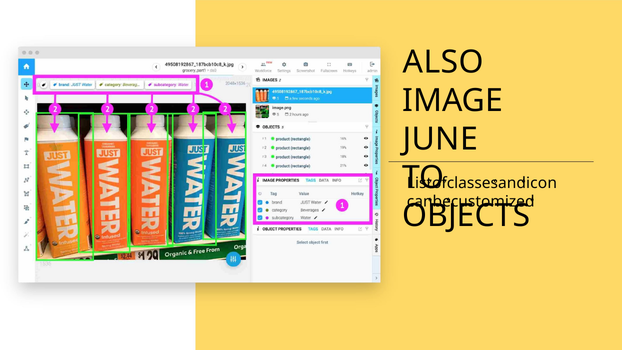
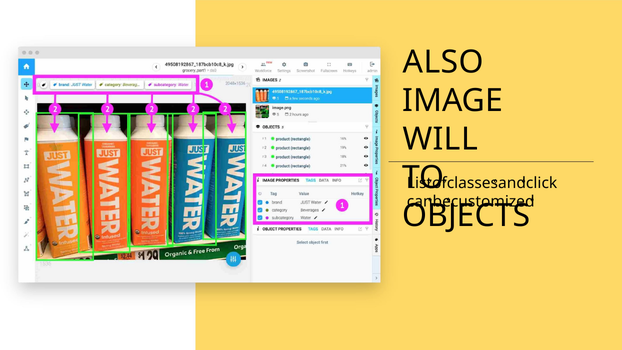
JUNE: JUNE -> WILL (440, 139)
icon: icon -> click (542, 183)
